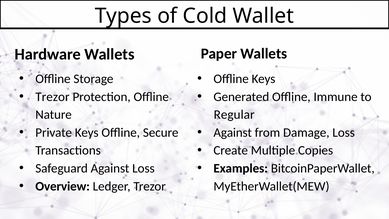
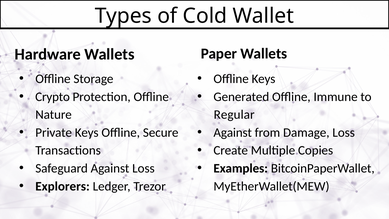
Trezor: Trezor -> Crypto (53, 97)
Overview: Overview -> Explorers (62, 186)
